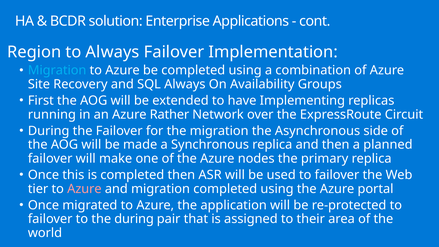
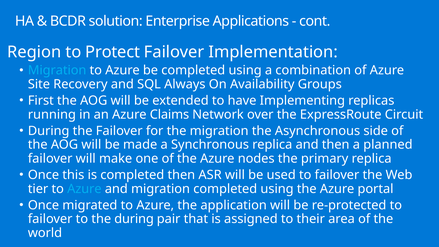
to Always: Always -> Protect (113, 52)
Rather: Rather -> Claims (169, 114)
Azure colour: pink -> light blue (84, 189)
